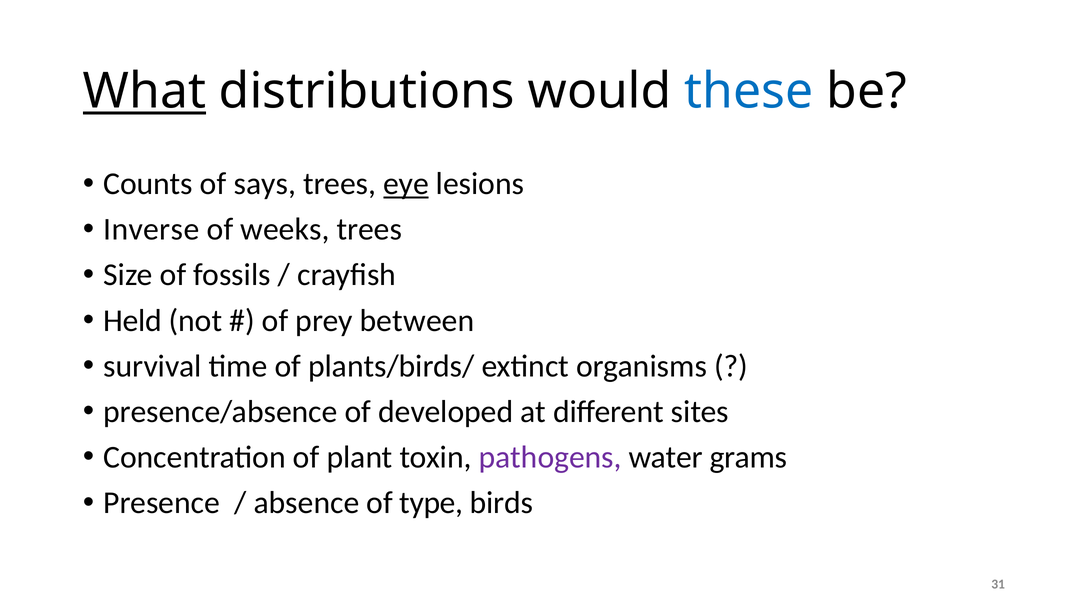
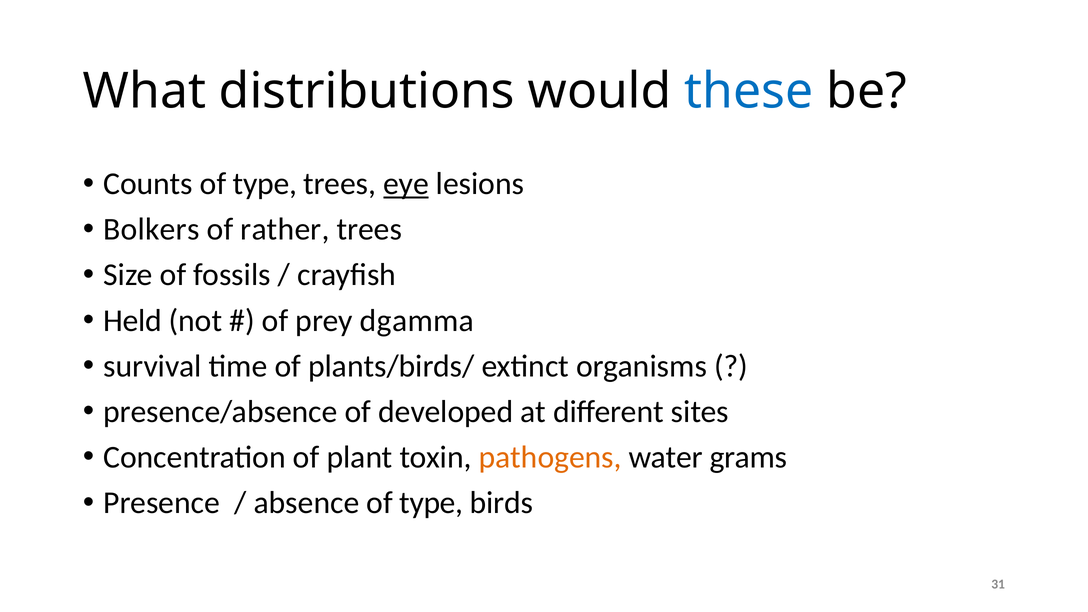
What underline: present -> none (145, 91)
Counts of says: says -> type (265, 184)
Inverse: Inverse -> Bolkers (151, 229)
weeks: weeks -> rather (285, 229)
between: between -> dgamma (417, 321)
pathogens colour: purple -> orange (550, 457)
